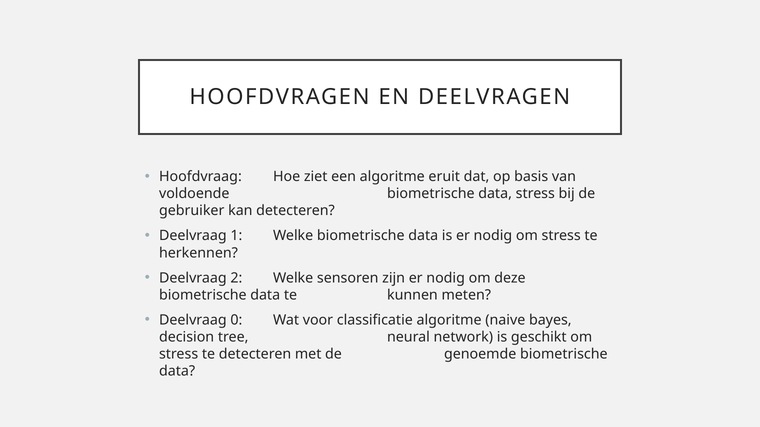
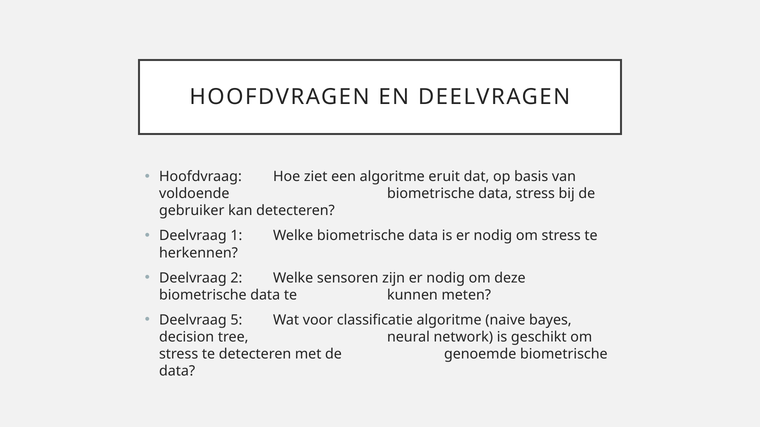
0: 0 -> 5 (236, 320)
